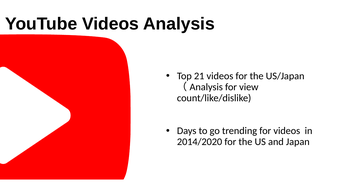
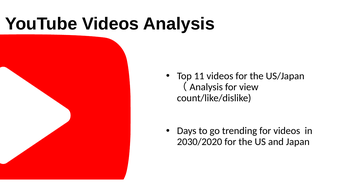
21: 21 -> 11 (199, 76)
2014/2020: 2014/2020 -> 2030/2020 (200, 142)
